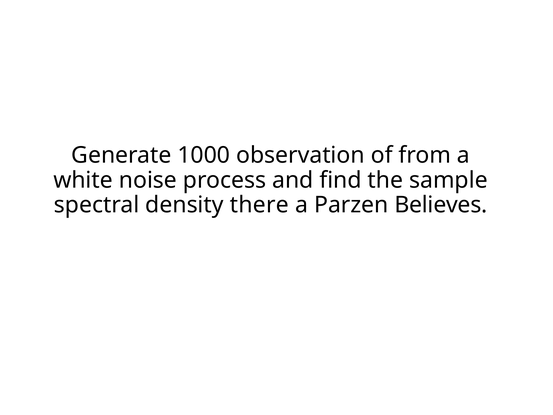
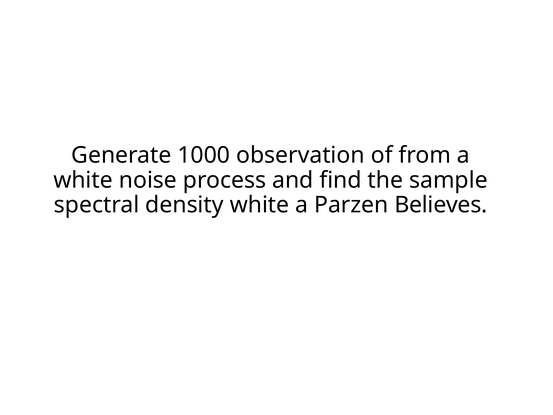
density there: there -> white (259, 205)
